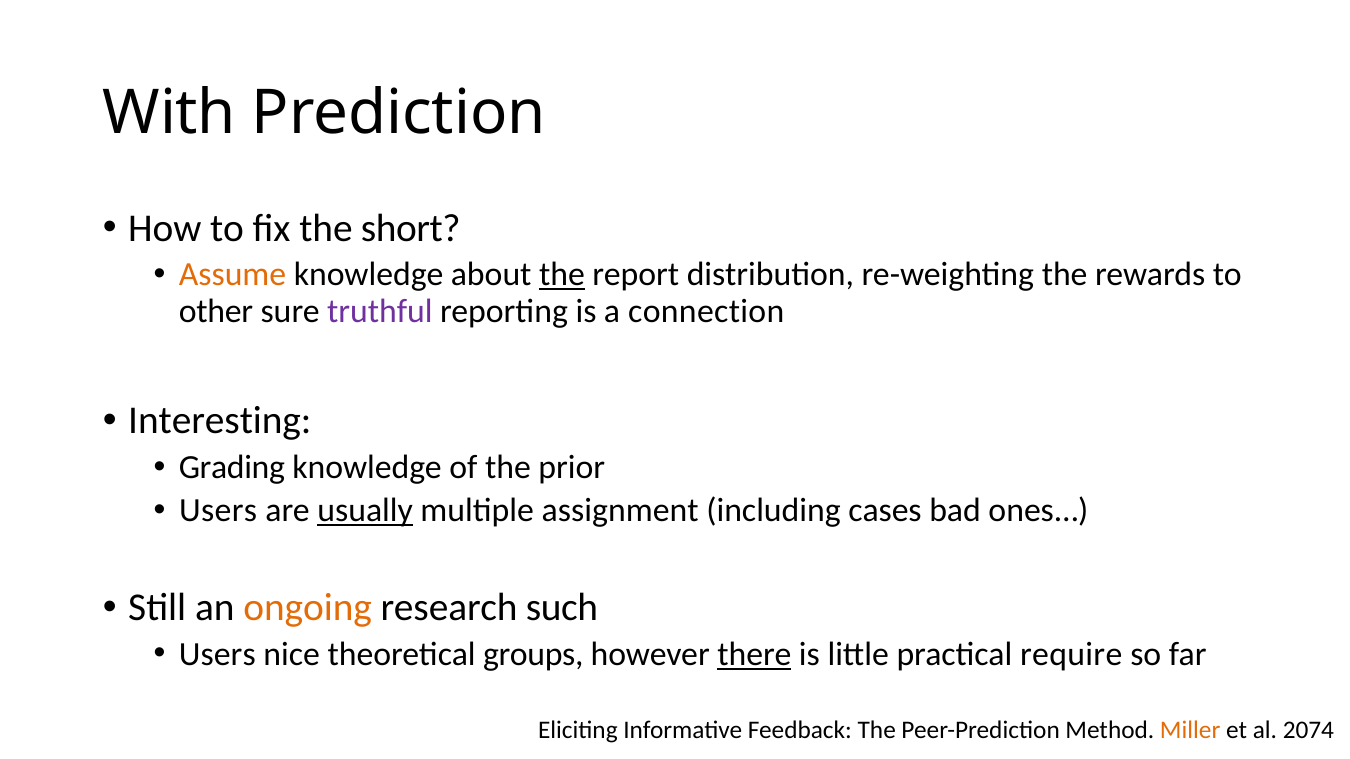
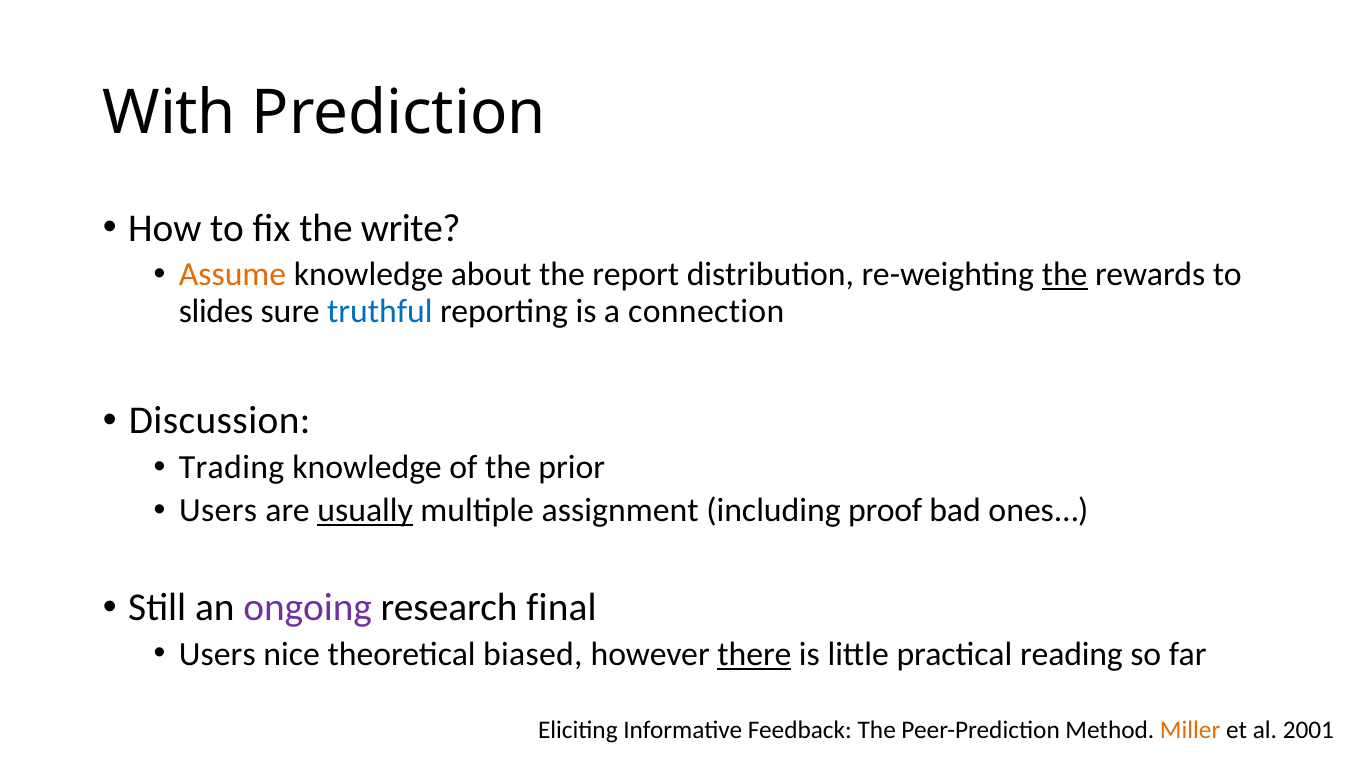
short: short -> write (411, 228)
the underline: present -> none (562, 275)
the underline: none -> present (1065, 275)
other: other -> slides (216, 311)
truthful colour: purple -> blue (380, 311)
Interesting: Interesting -> Discussion (220, 421)
Grading: Grading -> Trading (232, 468)
cases: cases -> proof (885, 511)
ongoing colour: orange -> purple (308, 608)
such: such -> final (562, 608)
groups: groups -> biased (533, 654)
require: require -> reading (1071, 654)
2074: 2074 -> 2001 (1308, 731)
